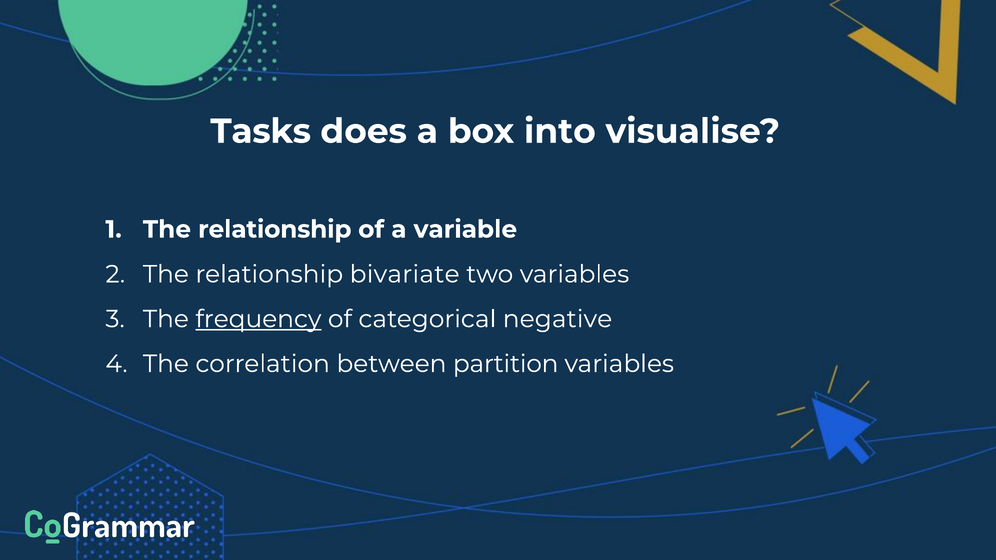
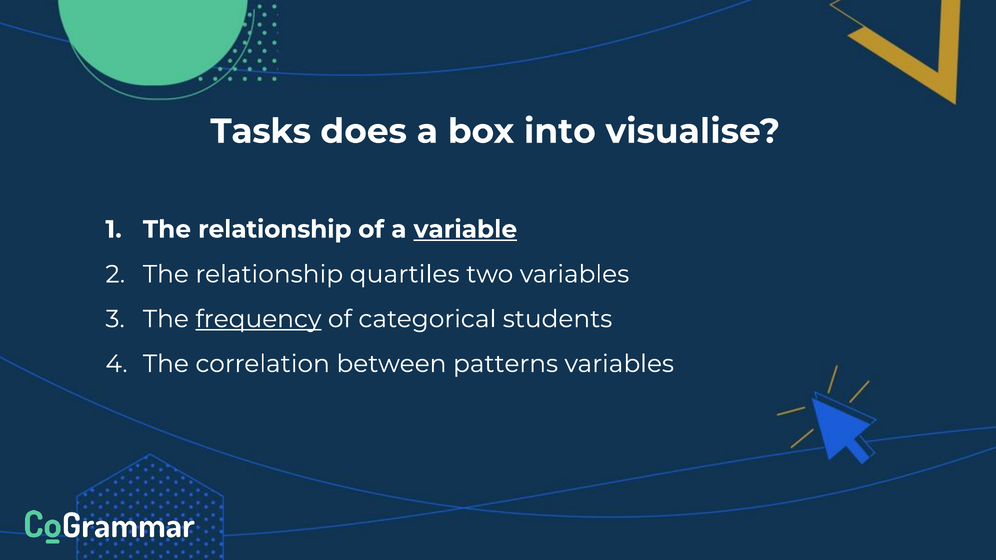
variable underline: none -> present (465, 230)
bivariate: bivariate -> quartiles (405, 274)
negative: negative -> students (558, 319)
partition: partition -> patterns (506, 364)
